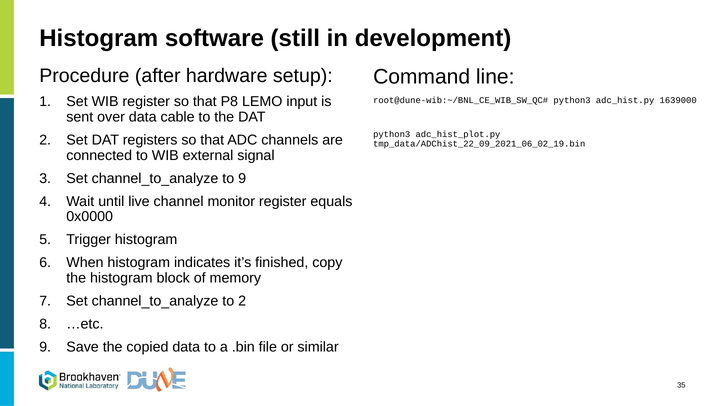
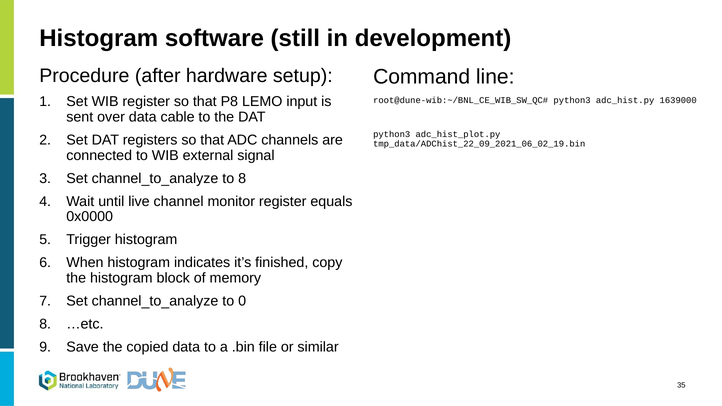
to 9: 9 -> 8 (242, 178)
to 2: 2 -> 0 (242, 301)
